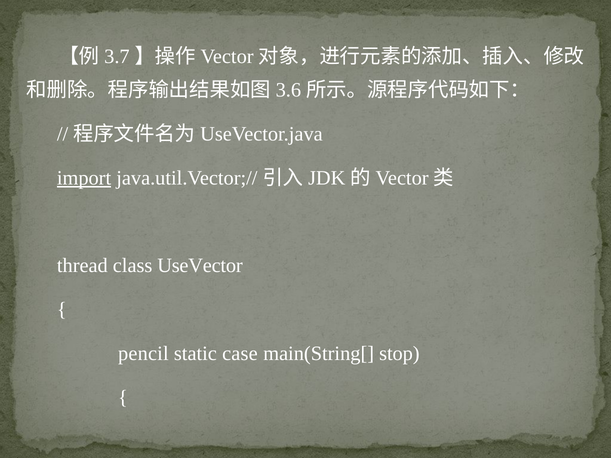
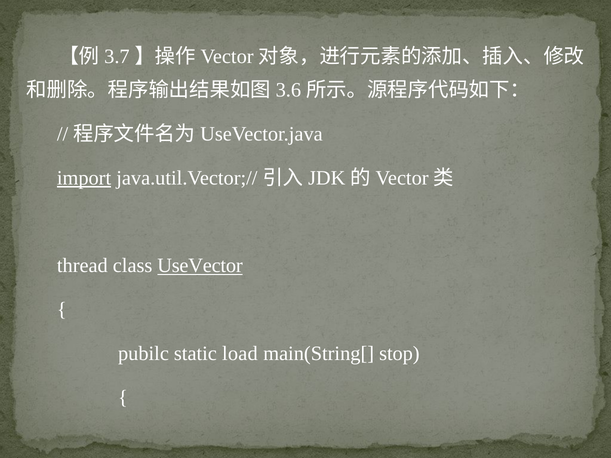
UseVector underline: none -> present (200, 266)
pencil: pencil -> pubilc (143, 354)
case: case -> load (240, 354)
